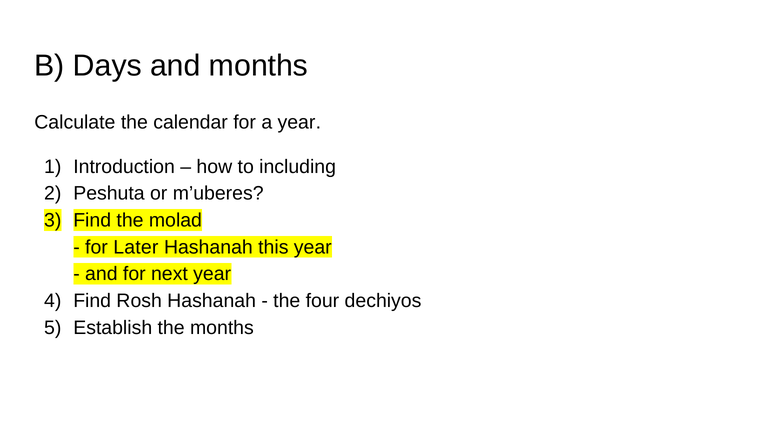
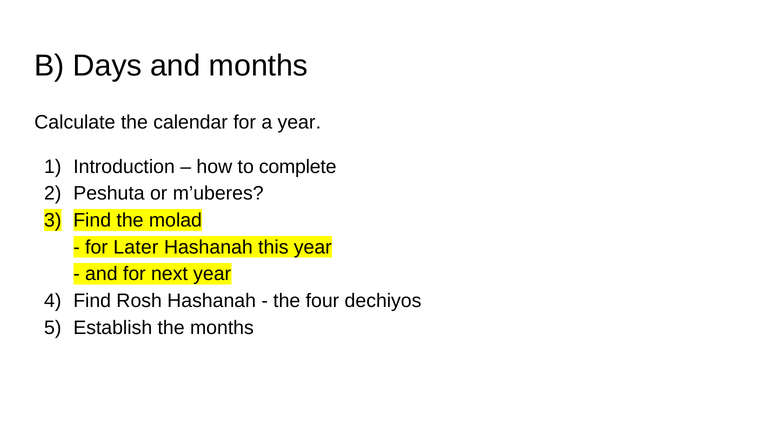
including: including -> complete (298, 167)
